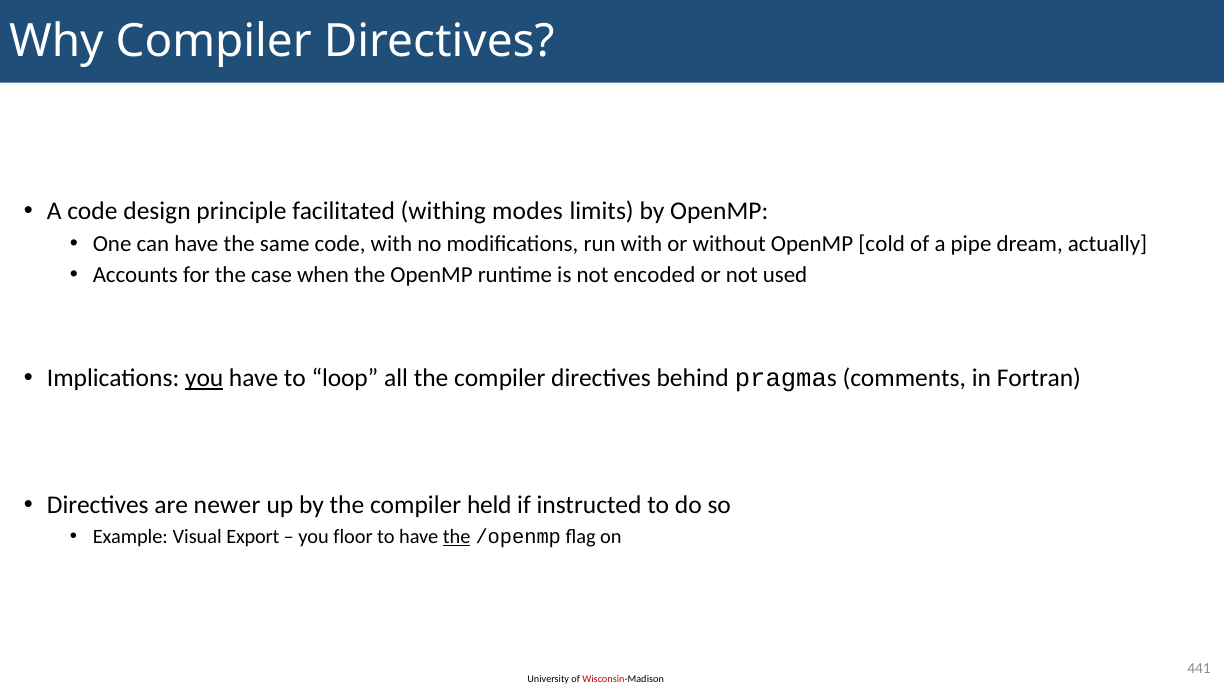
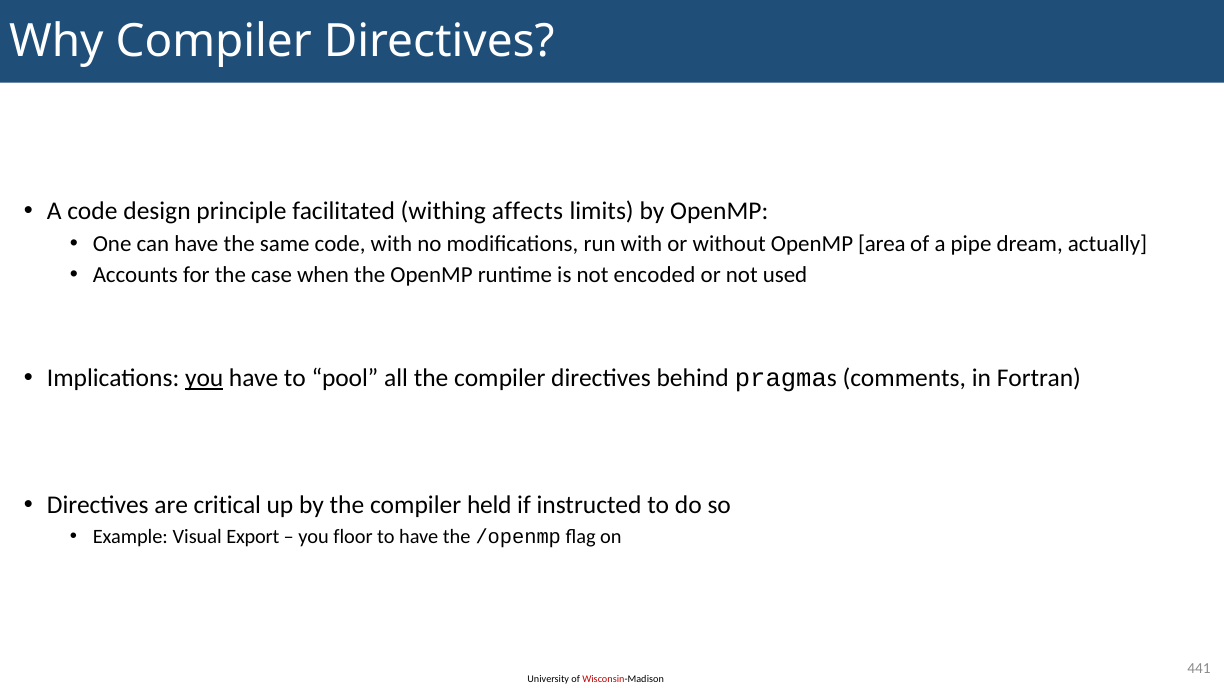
modes: modes -> affects (527, 212)
cold: cold -> area (882, 244)
loop: loop -> pool (345, 378)
newer: newer -> critical (227, 506)
the underline: present -> none (457, 537)
